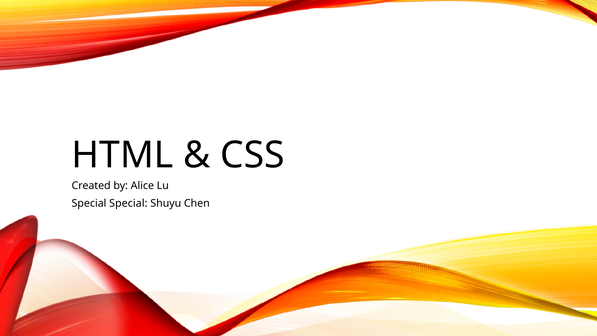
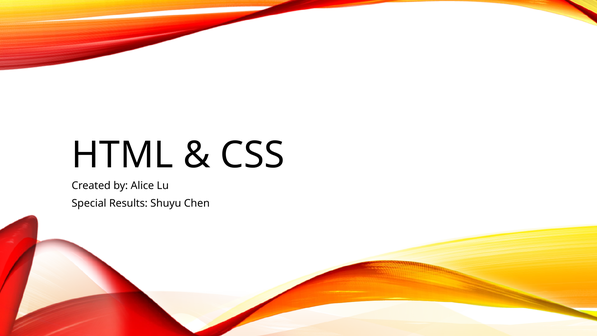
Special Special: Special -> Results (128, 203)
